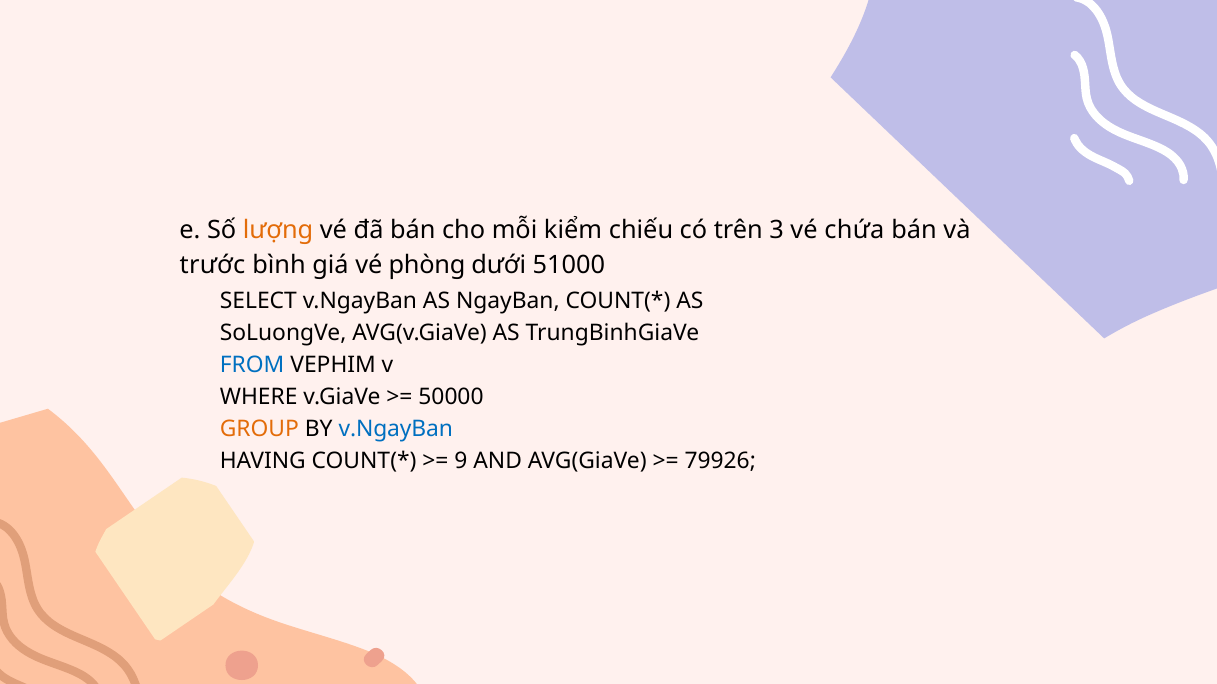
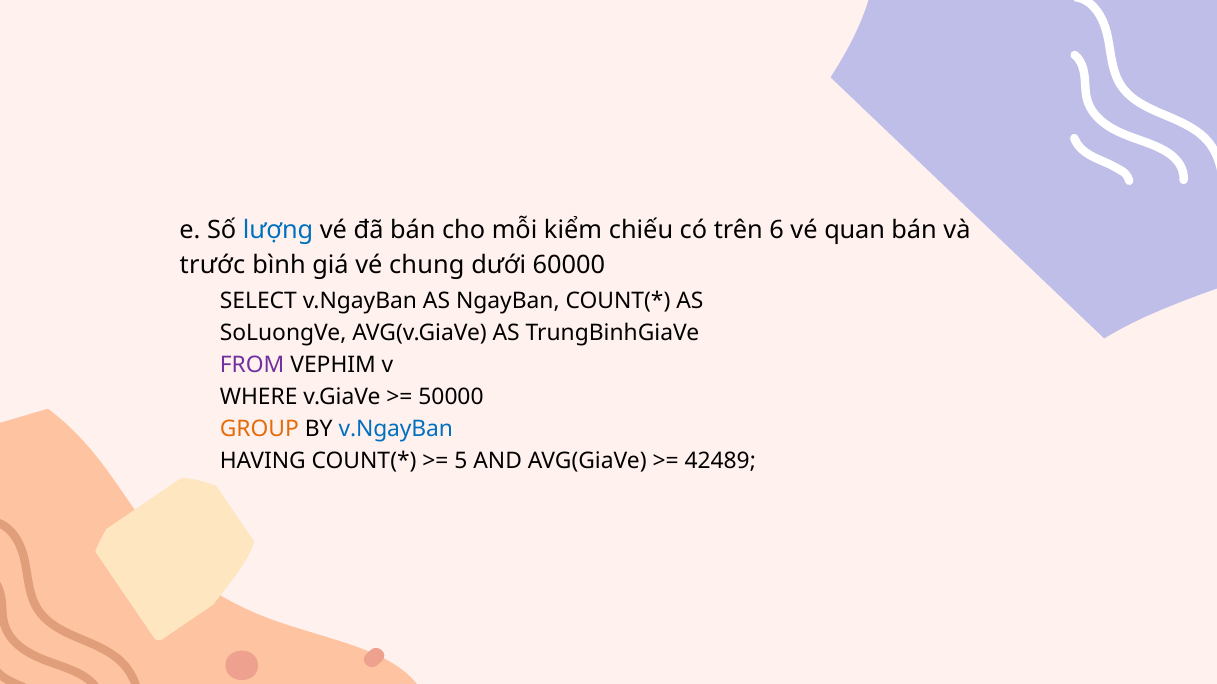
lượng colour: orange -> blue (278, 230)
3: 3 -> 6 (777, 230)
chứa: chứa -> quan (855, 230)
phòng: phòng -> chung (427, 266)
51000: 51000 -> 60000 (569, 266)
FROM colour: blue -> purple (252, 365)
9: 9 -> 5 (461, 461)
79926: 79926 -> 42489 (720, 461)
